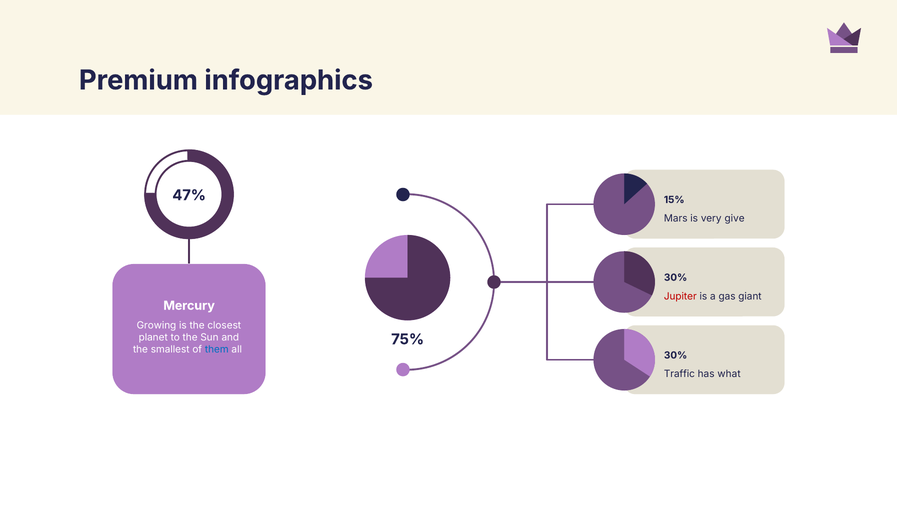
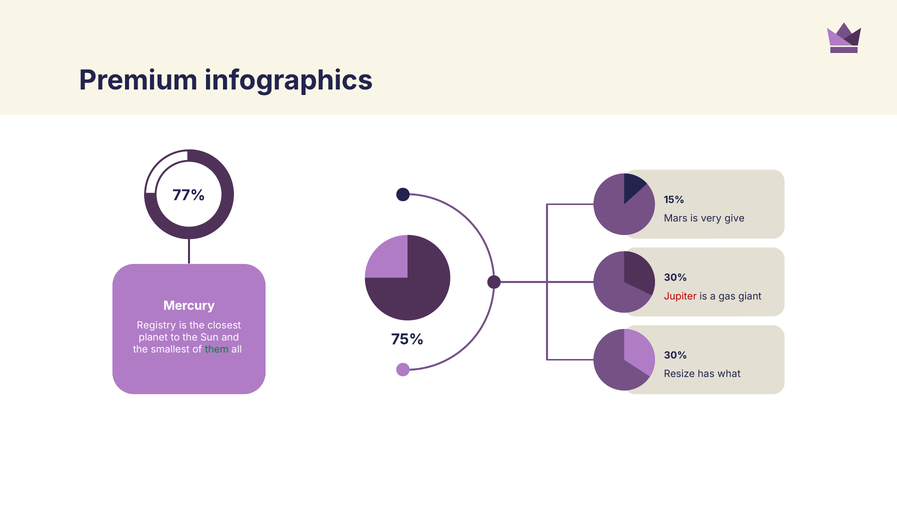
47%: 47% -> 77% (189, 195)
Growing: Growing -> Registry (156, 325)
them colour: blue -> green (217, 349)
Traffic: Traffic -> Resize (679, 374)
